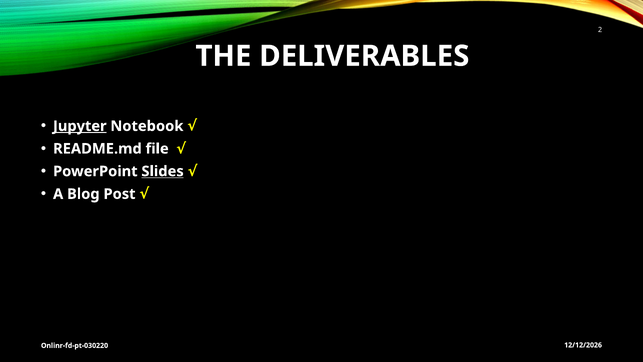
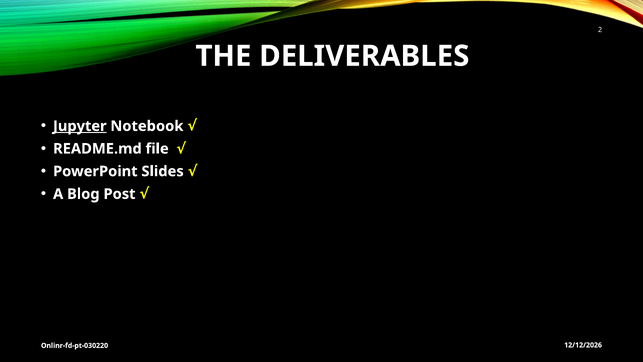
Slides underline: present -> none (163, 171)
